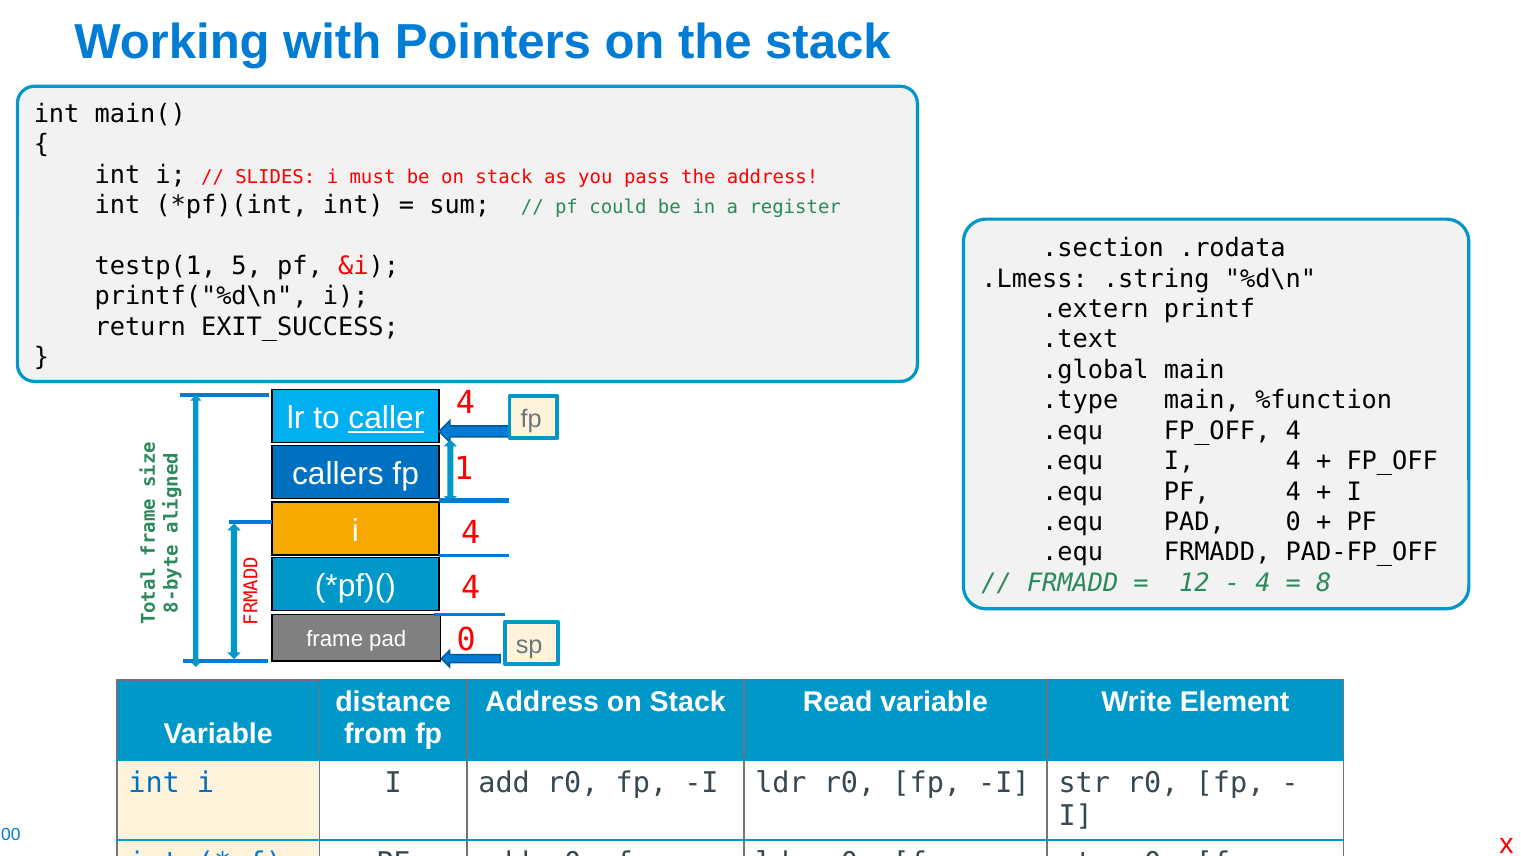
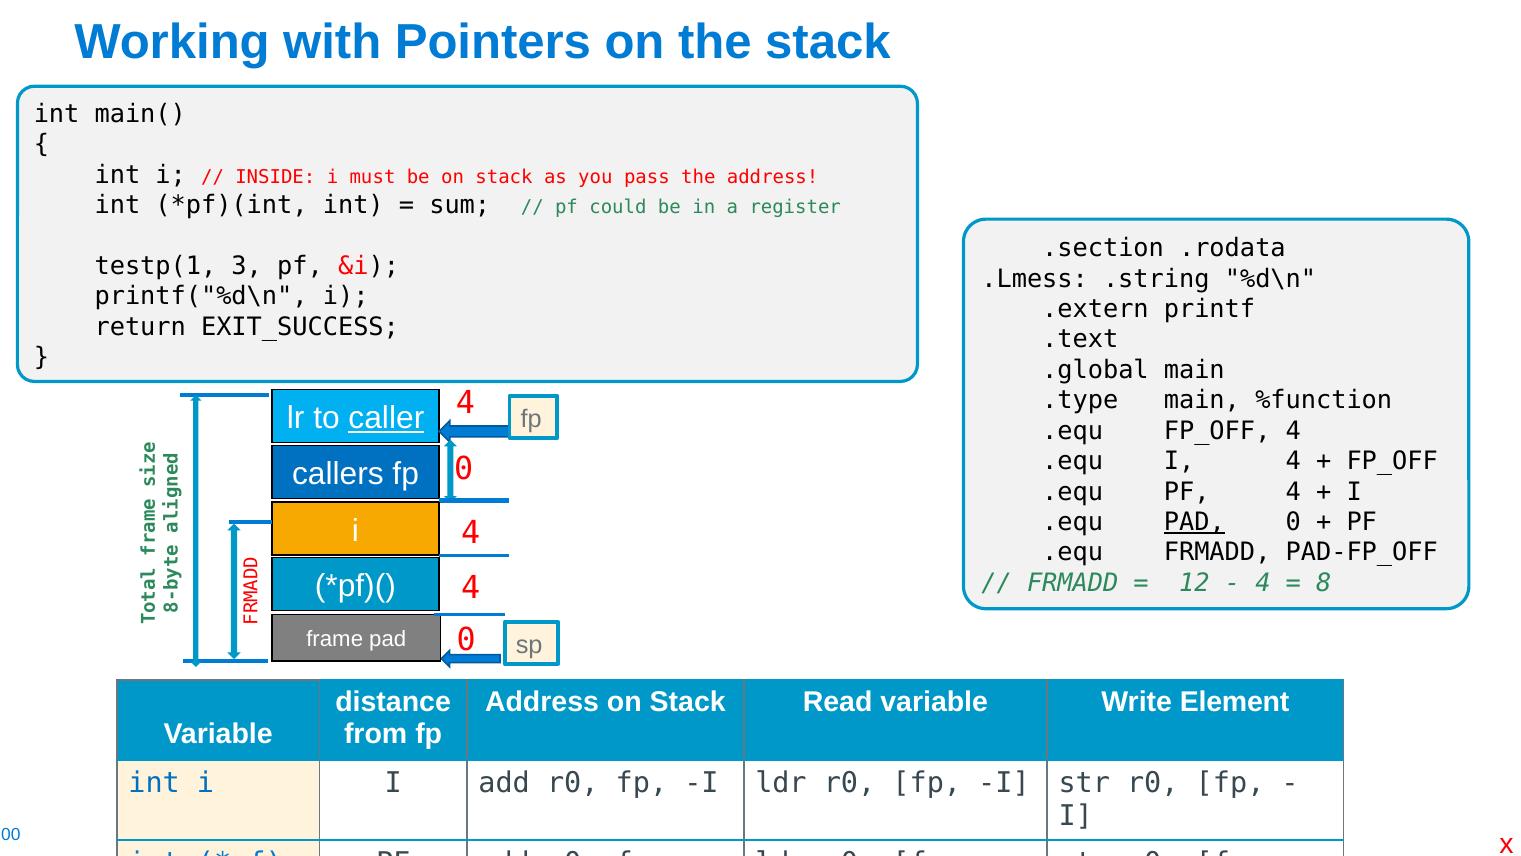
SLIDES: SLIDES -> INSIDE (275, 177)
5: 5 -> 3 (247, 266)
fp 1: 1 -> 0 (464, 469)
PAD underline: none -> present (1194, 522)
